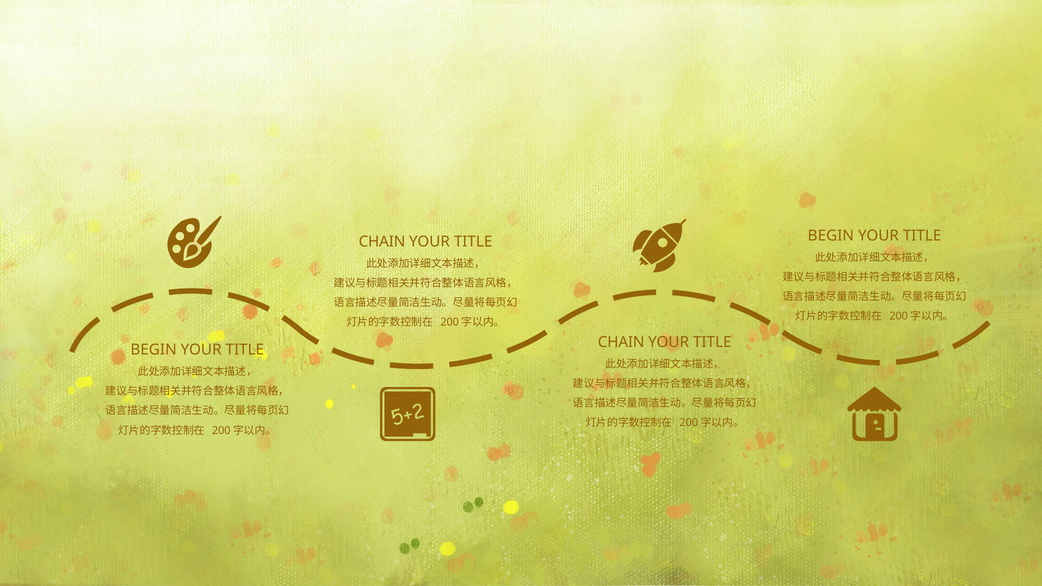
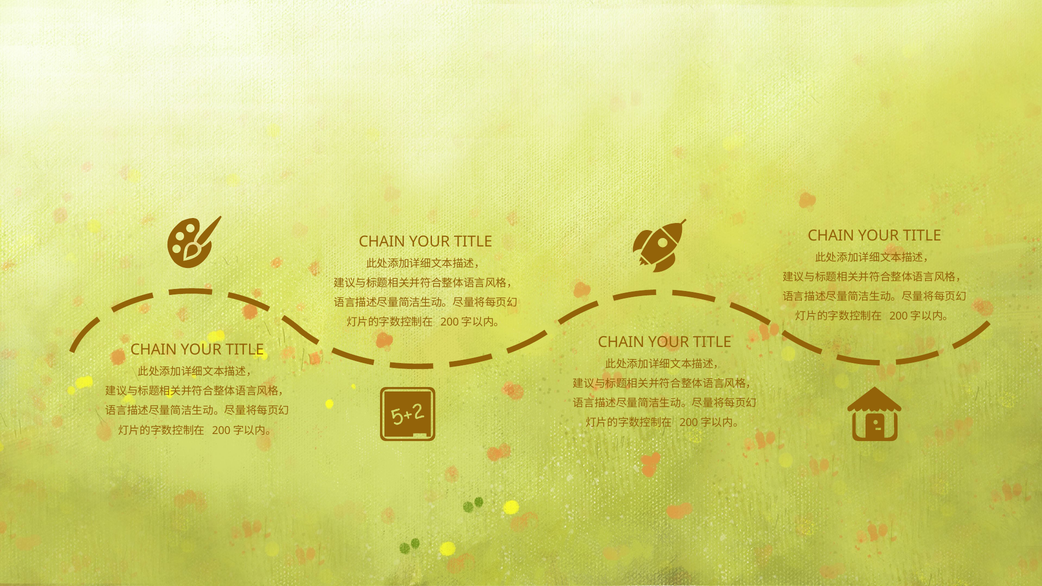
BEGIN: BEGIN -> CHAIN (831, 236)
BEGIN: BEGIN -> CHAIN (154, 350)
